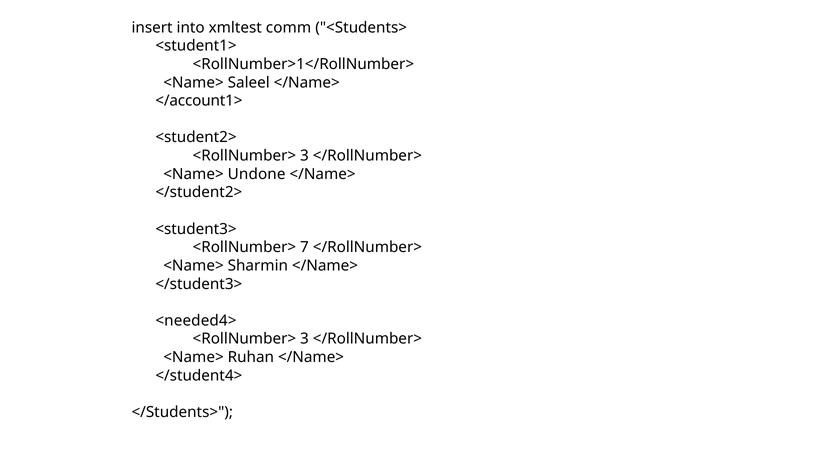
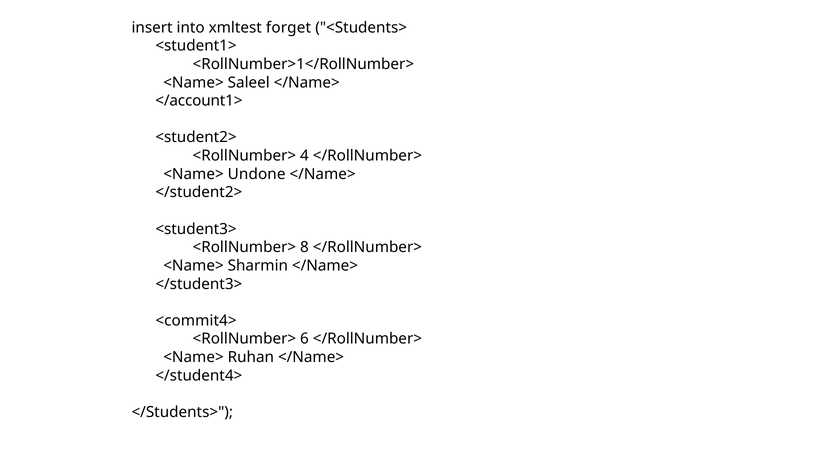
comm: comm -> forget (289, 28)
3: 3 -> 4 (304, 156)
7: 7 -> 8 (304, 247)
<needed4>: <needed4> -> <commit4> (196, 321)
3: 3 -> 6 (304, 339)
